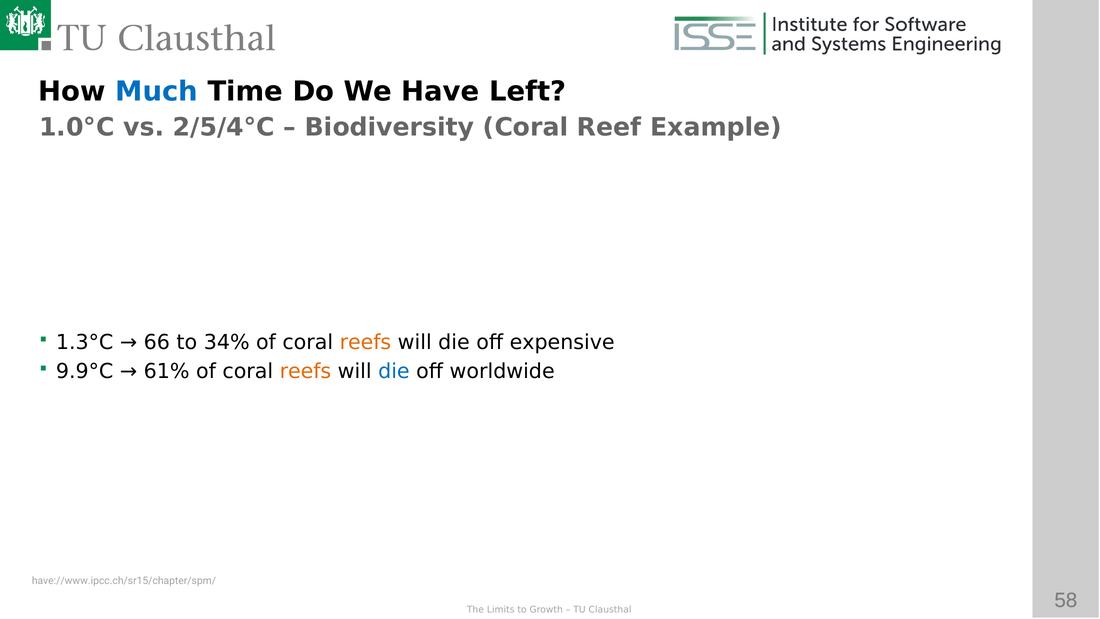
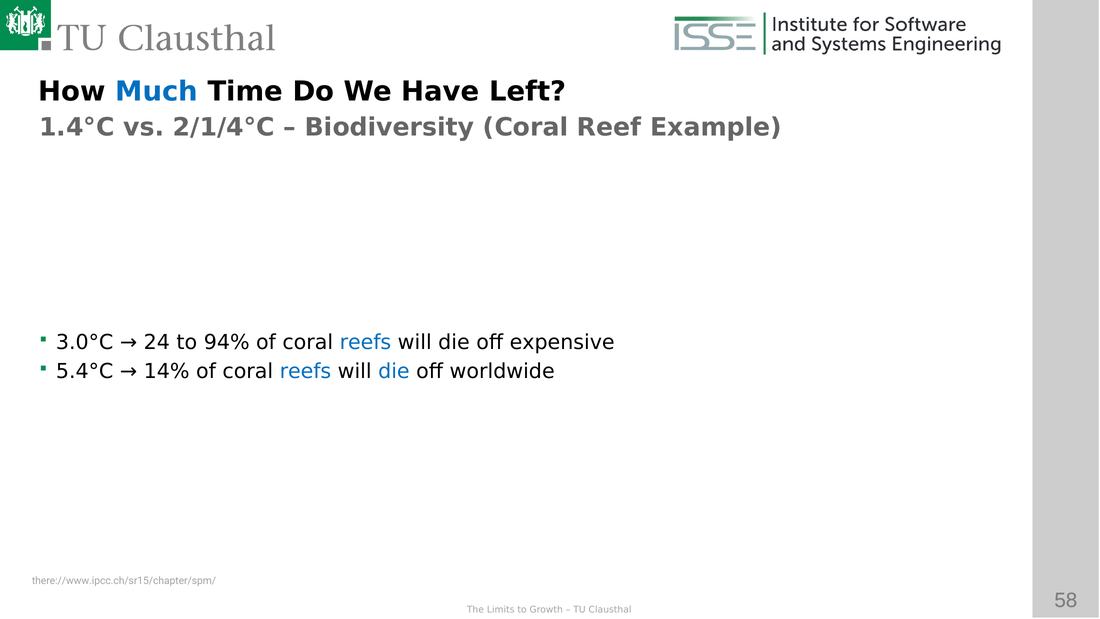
1.0°C: 1.0°C -> 1.4°C (77, 127)
2/5/4°C: 2/5/4°C -> 2/1/4°C (224, 127)
1.3°C: 1.3°C -> 3.0°C (85, 343)
66: 66 -> 24 (157, 343)
34%: 34% -> 94% (227, 343)
reefs colour: orange -> blue (365, 343)
9.9°C: 9.9°C -> 5.4°C (85, 371)
61%: 61% -> 14% (167, 371)
reefs colour: orange -> blue (305, 371)
have://www.ipcc.ch/sr15/chapter/spm/: have://www.ipcc.ch/sr15/chapter/spm/ -> there://www.ipcc.ch/sr15/chapter/spm/ (124, 580)
